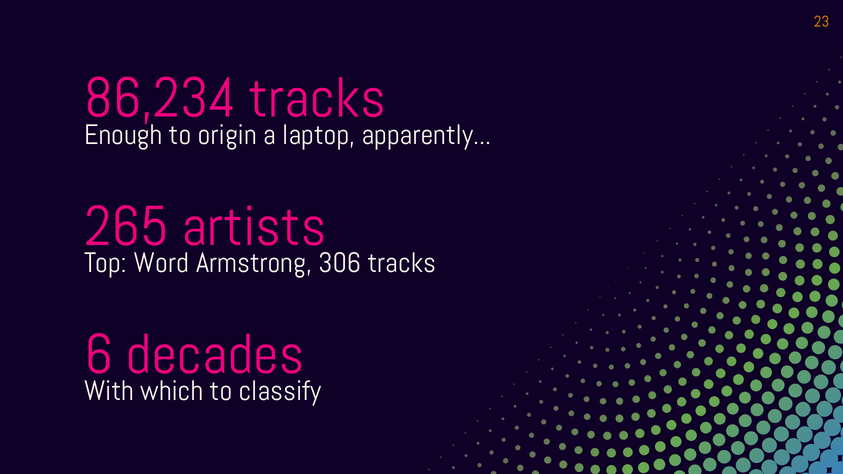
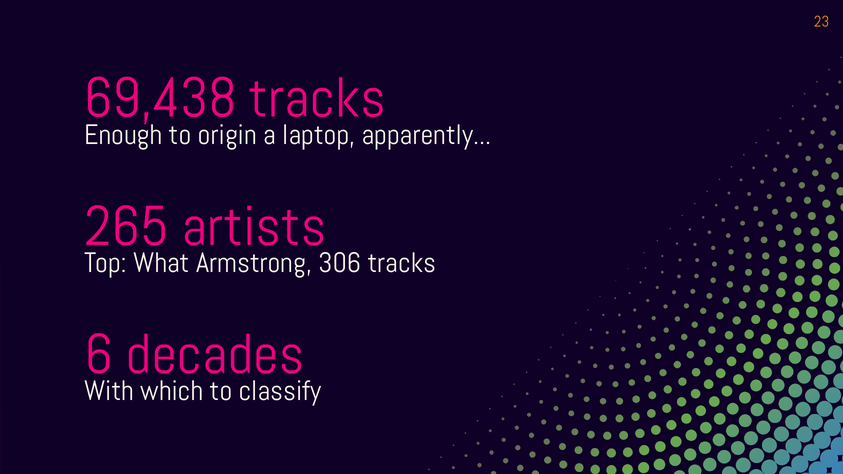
86,234: 86,234 -> 69,438 (160, 98)
Word: Word -> What (162, 263)
